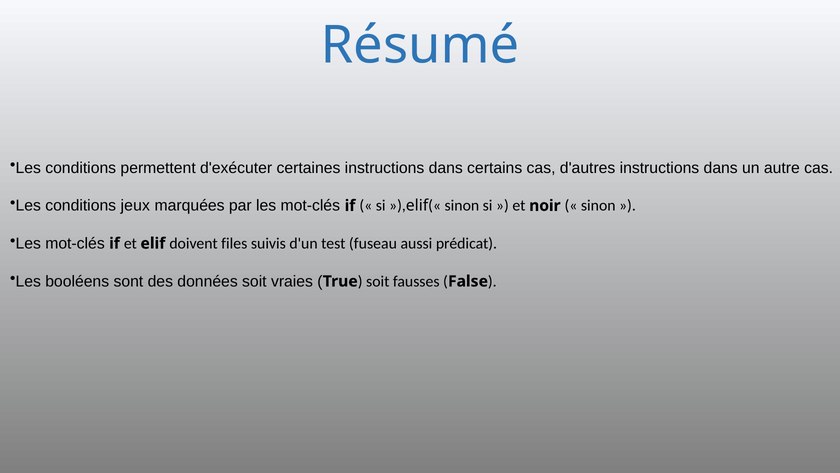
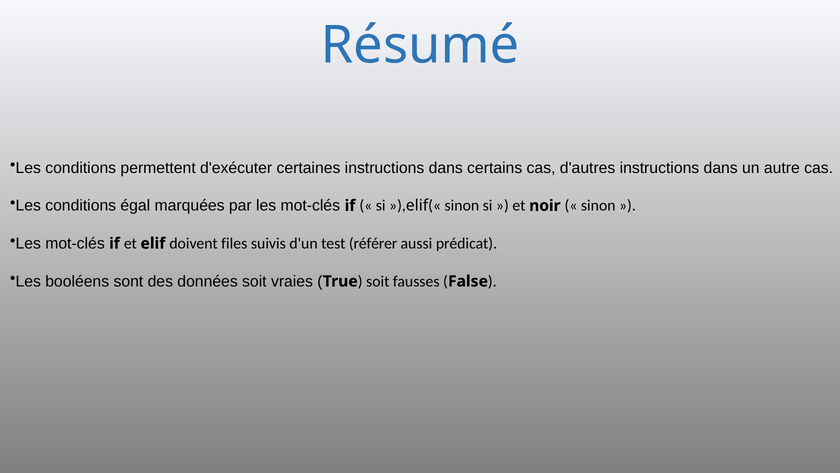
jeux: jeux -> égal (135, 205)
fuseau: fuseau -> référer (373, 243)
